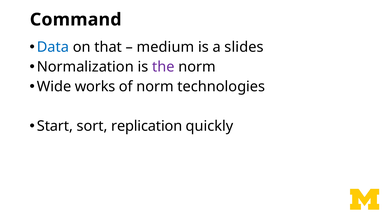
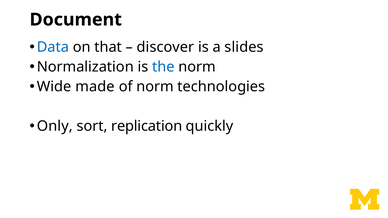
Command: Command -> Document (76, 20)
medium: medium -> discover (165, 47)
the colour: purple -> blue (163, 67)
works: works -> made (95, 87)
Start: Start -> Only (55, 126)
